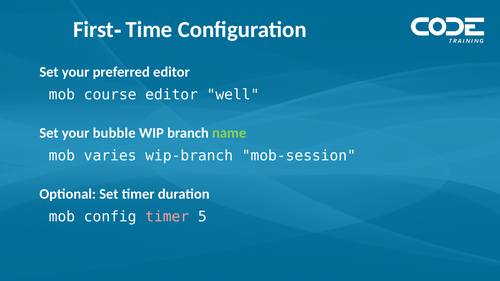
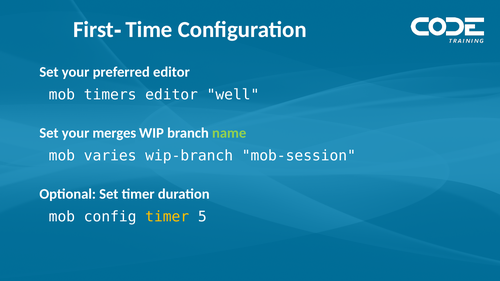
course: course -> timers (110, 95)
bubble: bubble -> merges (114, 133)
timer colour: pink -> yellow (167, 217)
